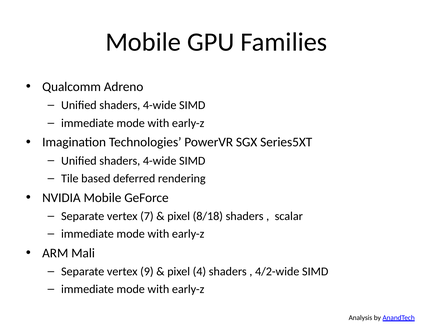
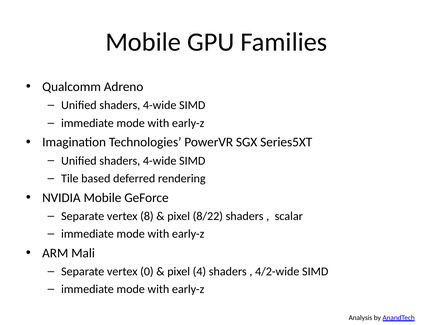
7: 7 -> 8 (147, 216)
8/18: 8/18 -> 8/22 (208, 216)
9: 9 -> 0 (147, 271)
